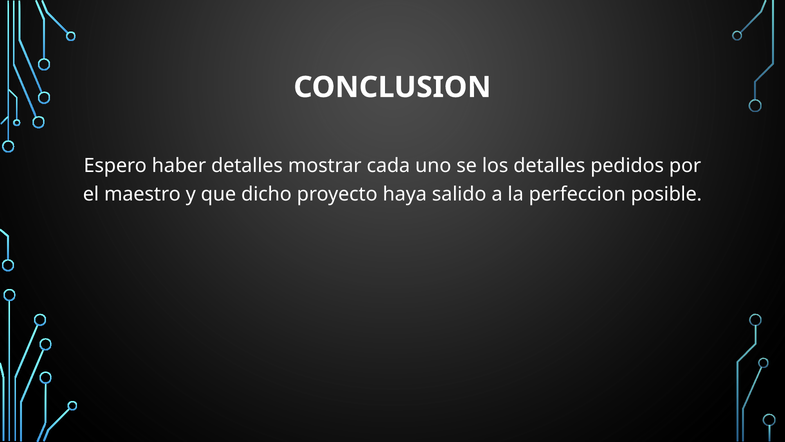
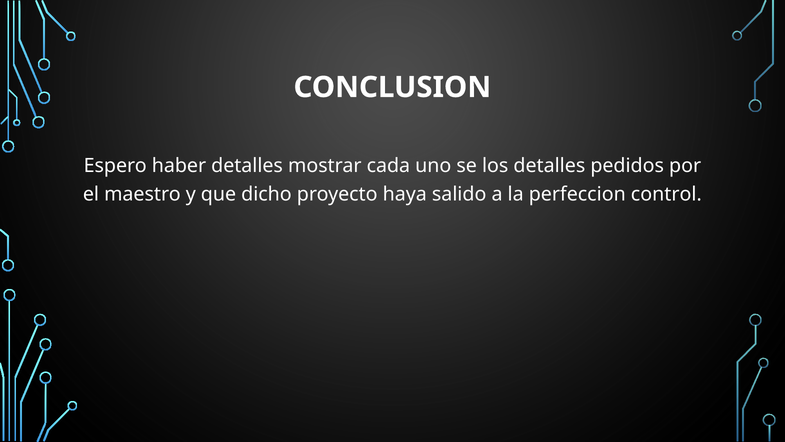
posible: posible -> control (666, 194)
